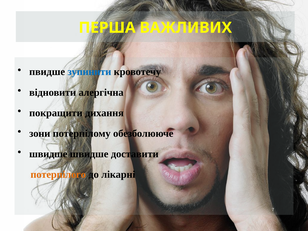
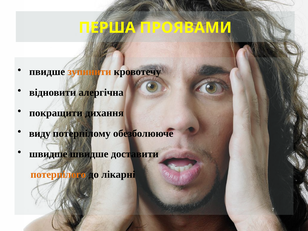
ВАЖЛИВИХ: ВАЖЛИВИХ -> ПРОЯВАМИ (186, 28)
зупинити colour: blue -> orange (89, 72)
зони: зони -> виду (40, 133)
